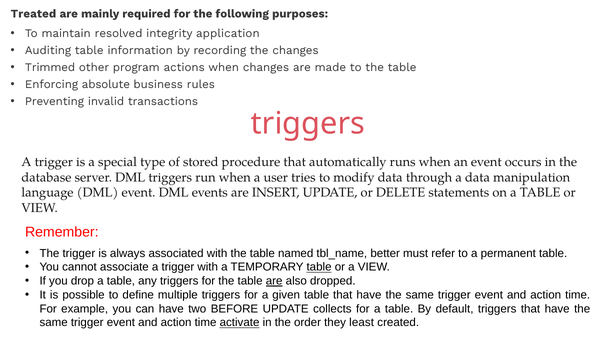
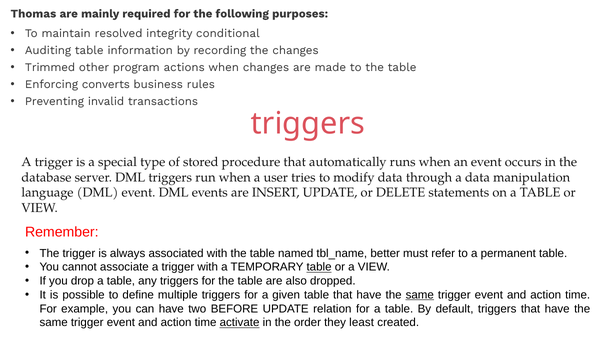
Treated: Treated -> Thomas (33, 14)
application: application -> conditional (228, 34)
absolute: absolute -> converts (106, 84)
are underline: present -> none (274, 281)
same underline: none -> present (420, 294)
collects: collects -> relation (332, 308)
